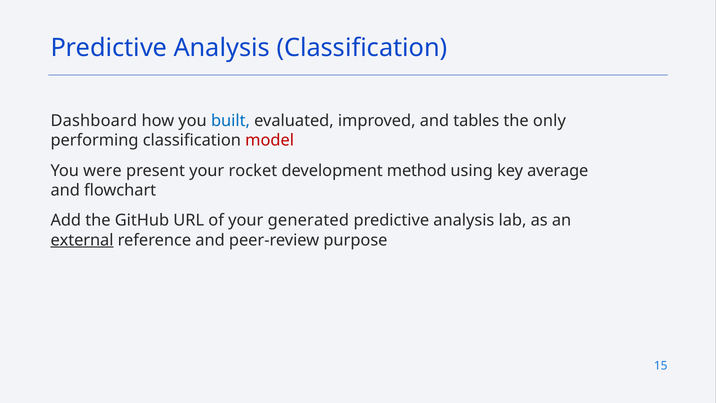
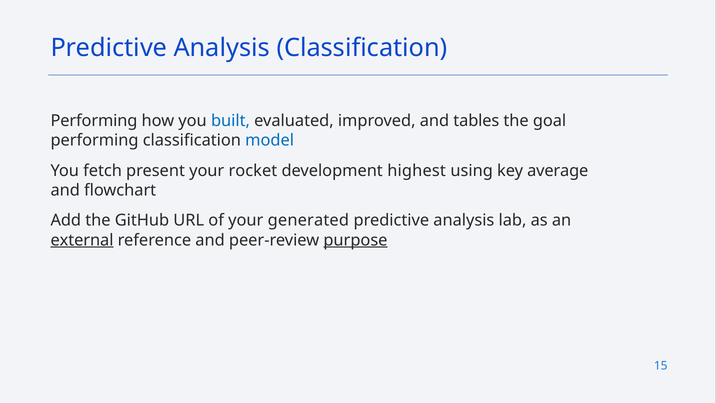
Dashboard: Dashboard -> Performing (94, 121)
only: only -> goal (550, 121)
model colour: red -> blue (270, 140)
were: were -> fetch (103, 171)
method: method -> highest (417, 171)
purpose underline: none -> present (355, 240)
